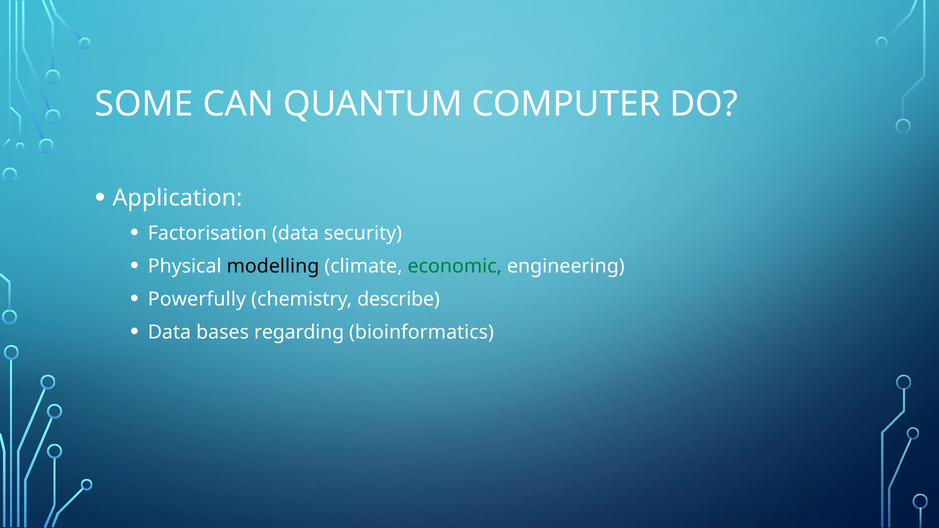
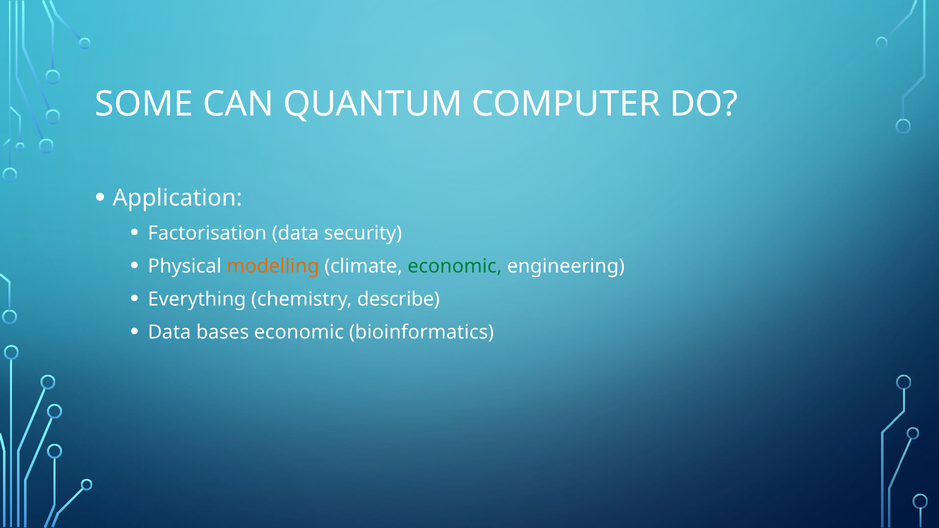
modelling colour: black -> orange (273, 266)
Powerfully: Powerfully -> Everything (197, 299)
bases regarding: regarding -> economic (299, 332)
